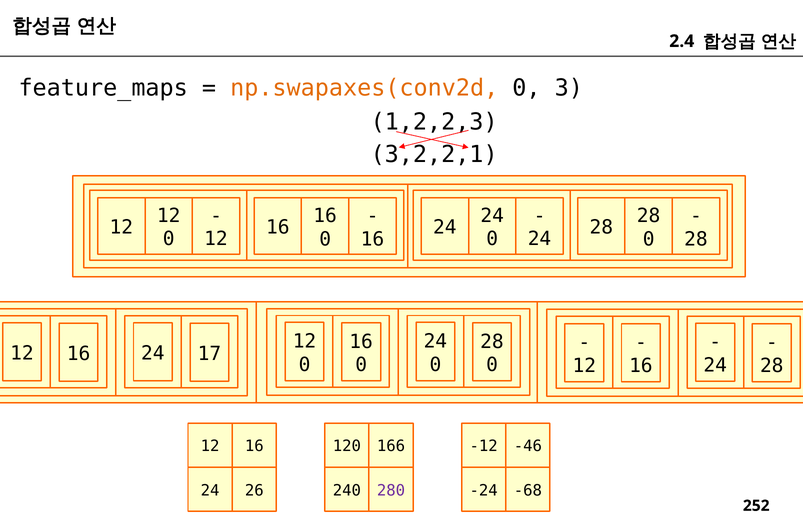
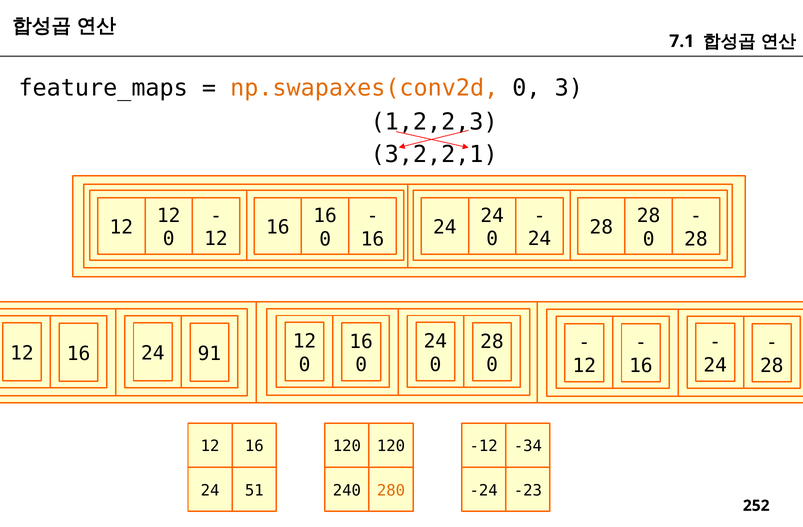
2.4: 2.4 -> 7.1 (682, 41)
17: 17 -> 91 (209, 354)
120 166: 166 -> 120 (391, 447)
-46: -46 -> -34 (528, 447)
26: 26 -> 51 (254, 491)
280 colour: purple -> orange (391, 491)
-68: -68 -> -23 (528, 491)
